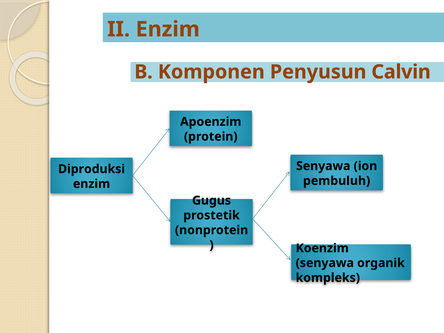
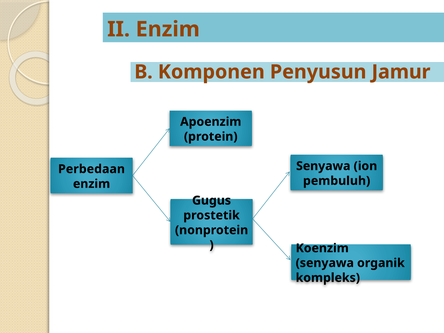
Calvin: Calvin -> Jamur (401, 72)
Diproduksi: Diproduksi -> Perbedaan (92, 169)
